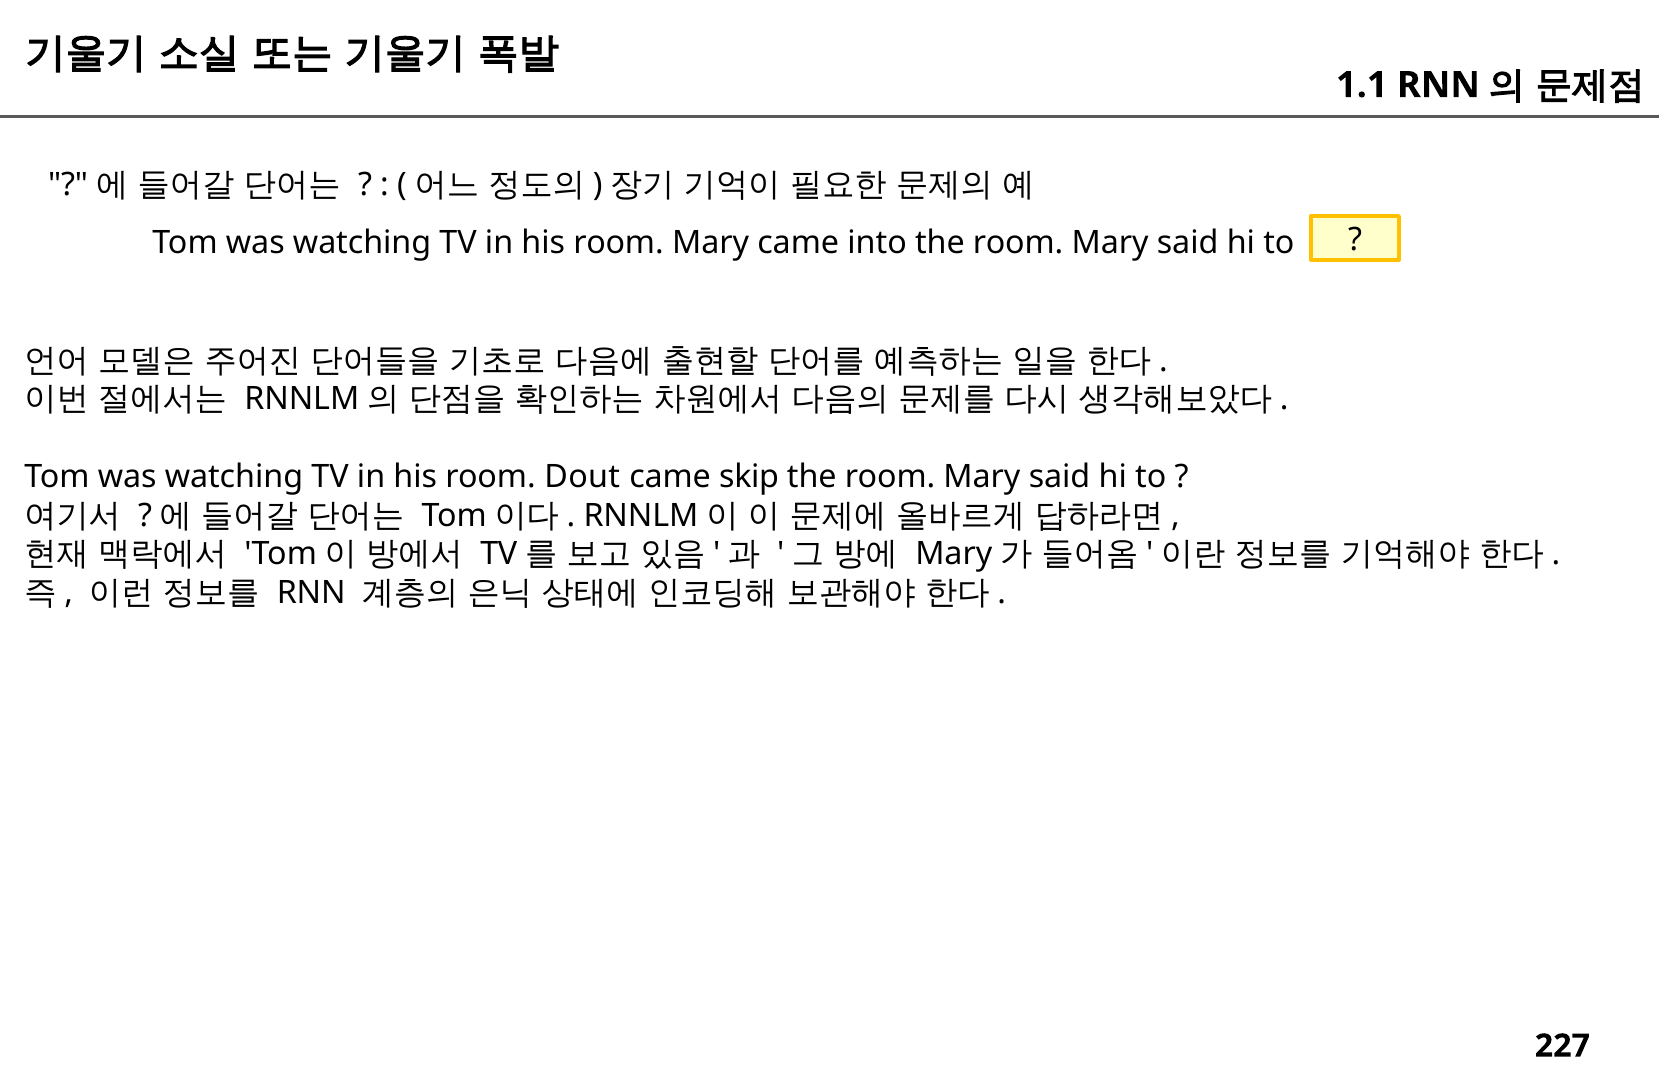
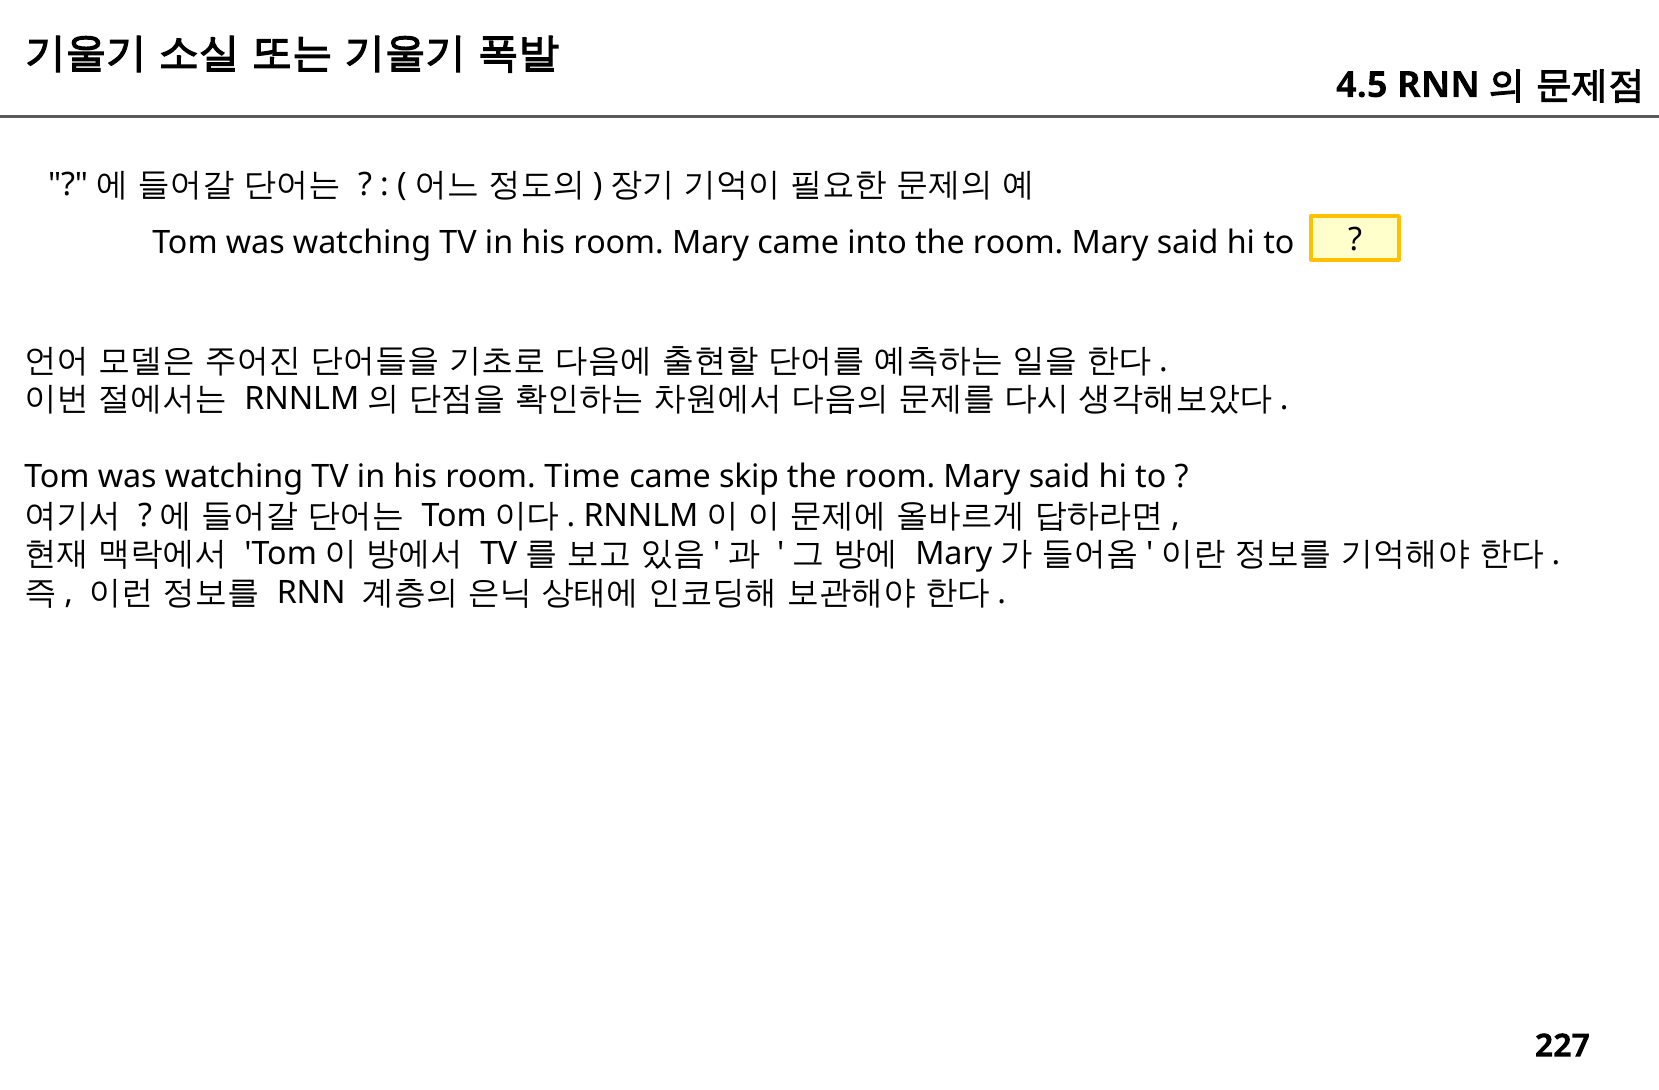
1.1: 1.1 -> 4.5 (1362, 85)
Dout: Dout -> Time (582, 477)
